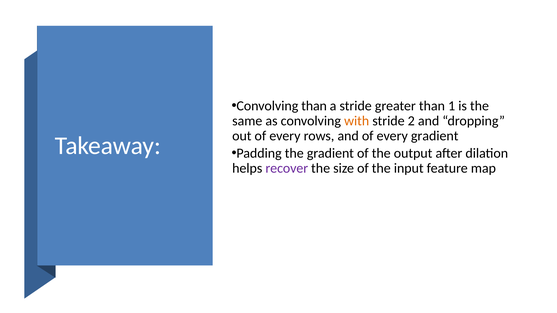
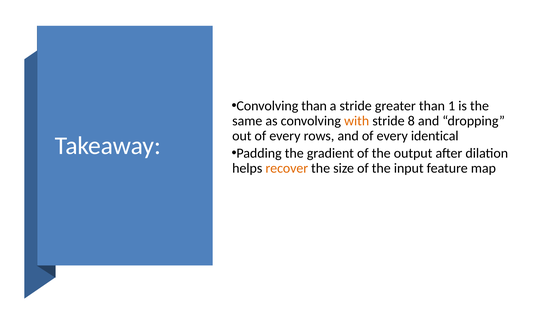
2: 2 -> 8 (411, 121)
every gradient: gradient -> identical (435, 136)
recover colour: purple -> orange (287, 168)
